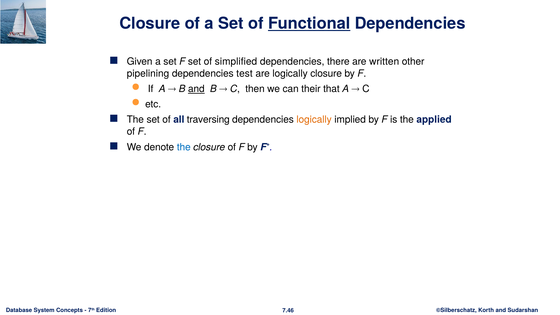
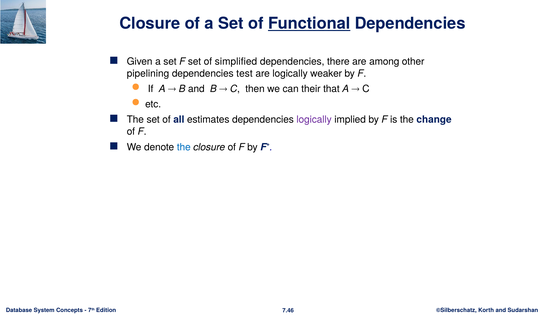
written: written -> among (384, 62)
logically closure: closure -> weaker (326, 74)
and underline: present -> none (196, 89)
traversing: traversing -> estimates (208, 120)
logically colour: orange -> purple (314, 120)
applied: applied -> change (434, 120)
